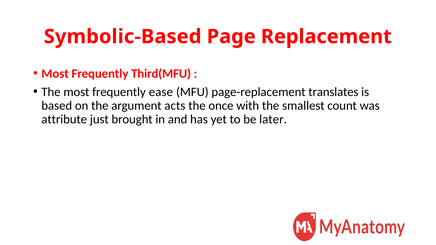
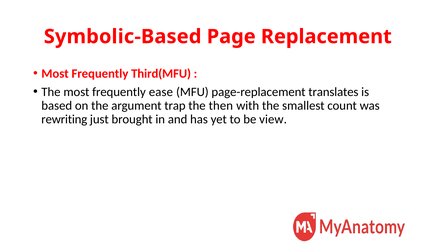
acts: acts -> trap (175, 106)
once: once -> then (221, 106)
attribute: attribute -> rewriting (64, 119)
later: later -> view (273, 119)
